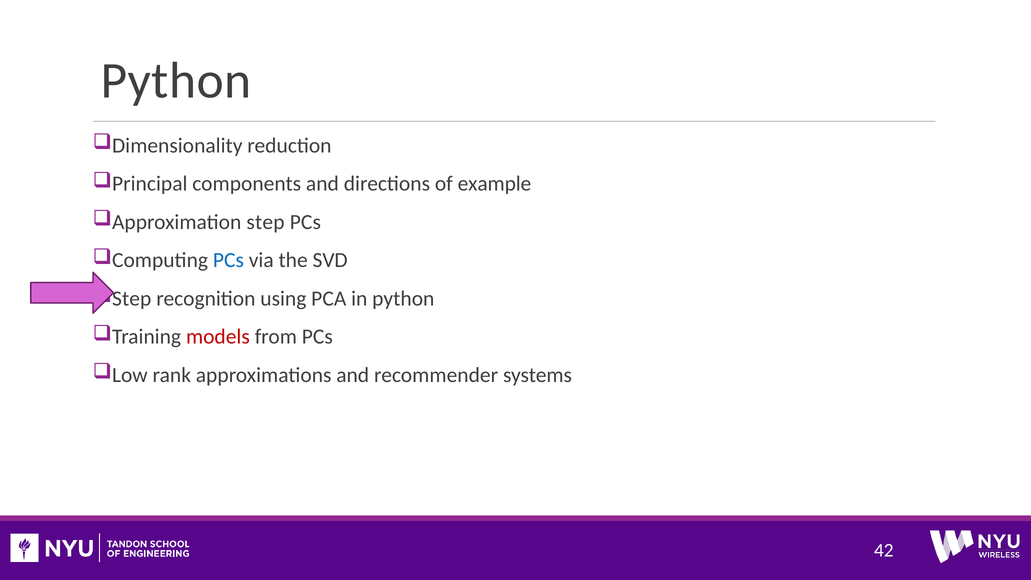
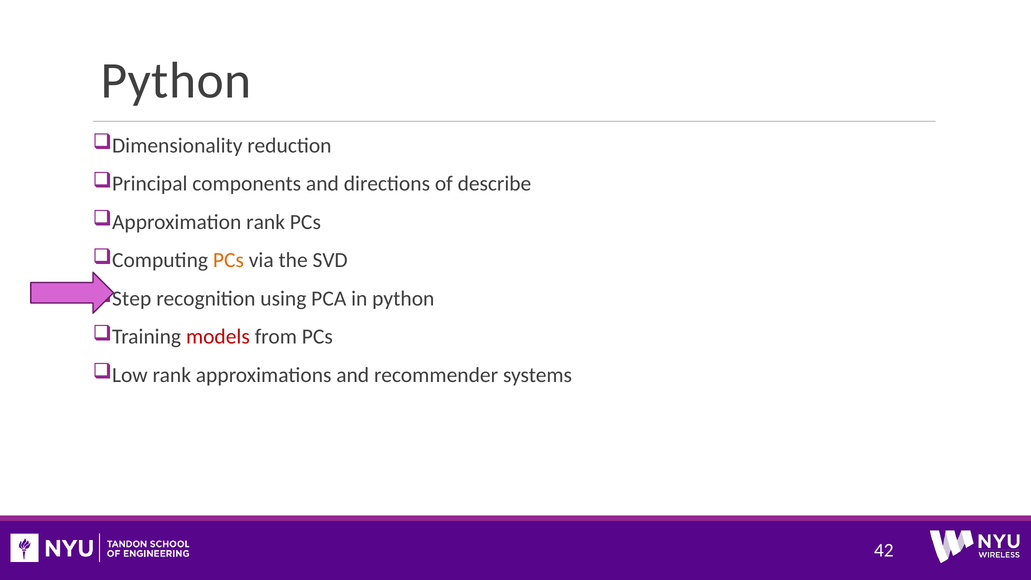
example: example -> describe (494, 184)
Approximation step: step -> rank (266, 222)
PCs colour: blue -> orange (228, 260)
